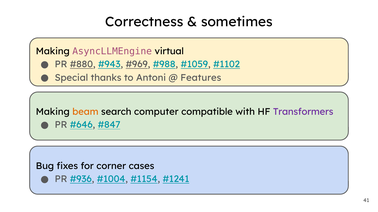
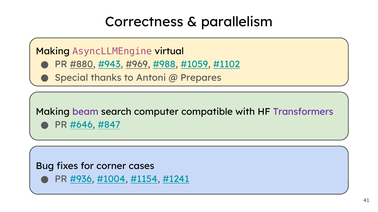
sometimes: sometimes -> parallelism (237, 22)
Features: Features -> Prepares (201, 78)
beam colour: orange -> purple (85, 112)
